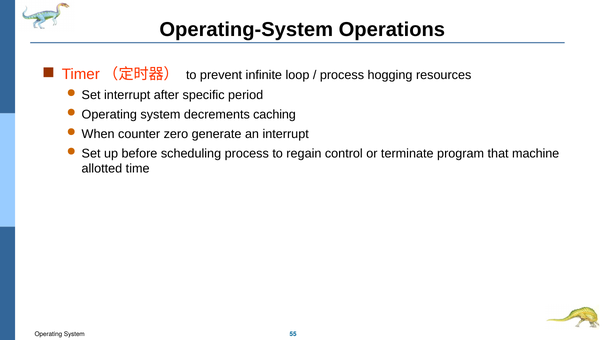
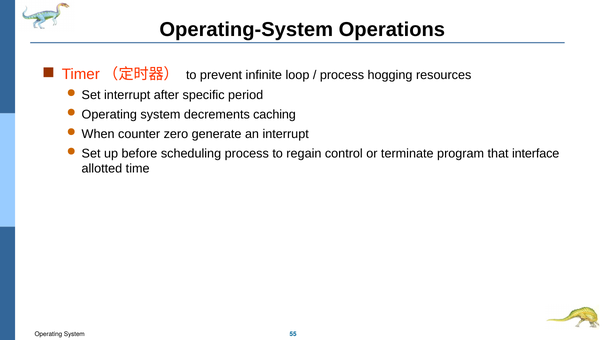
machine: machine -> interface (536, 154)
